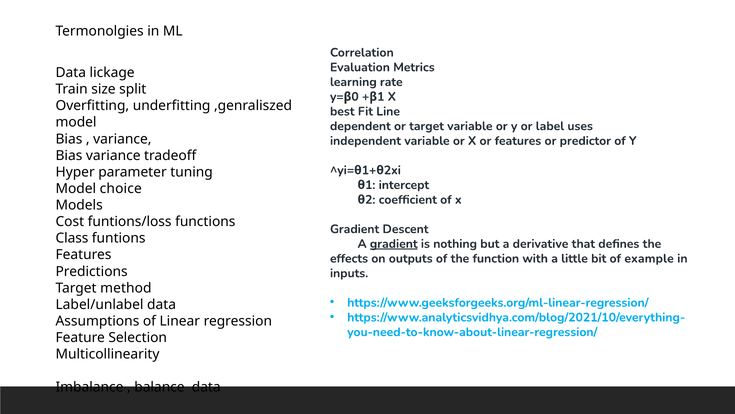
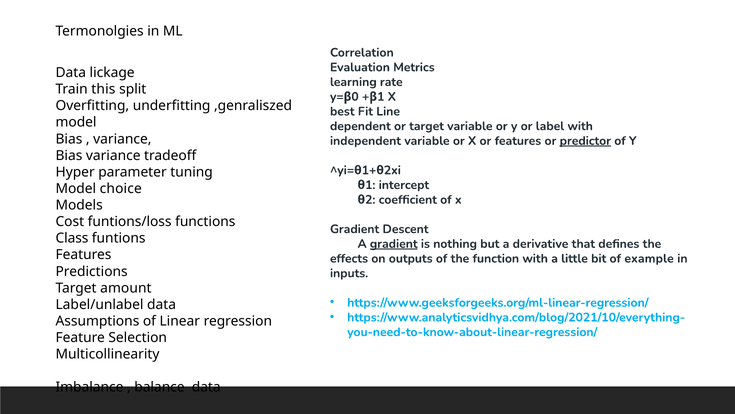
size: size -> this (103, 89)
label uses: uses -> with (580, 126)
predictor underline: none -> present (585, 141)
method: method -> amount (126, 288)
